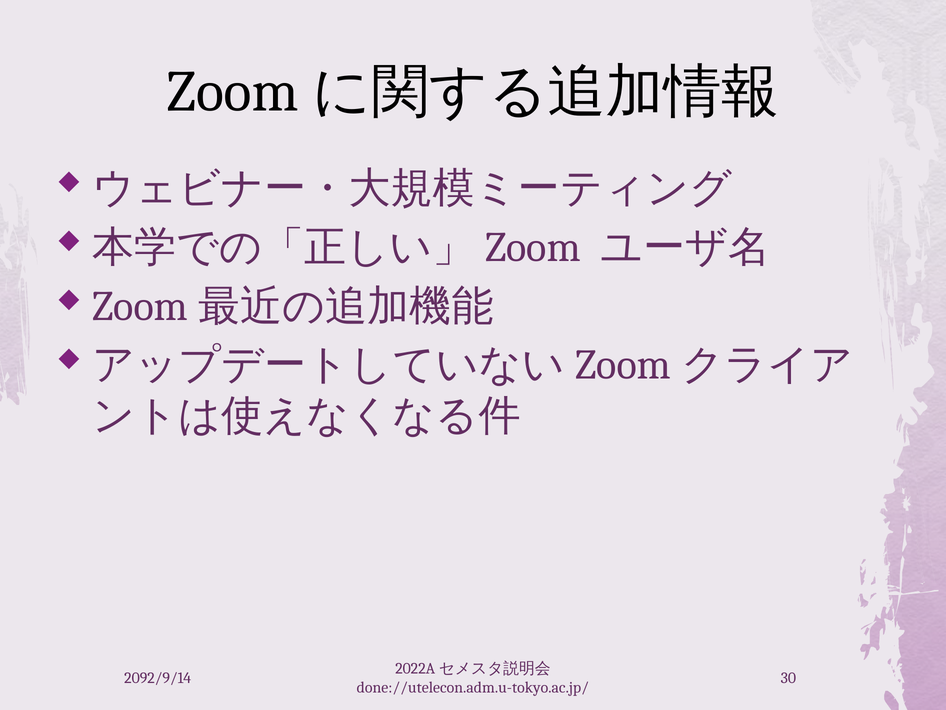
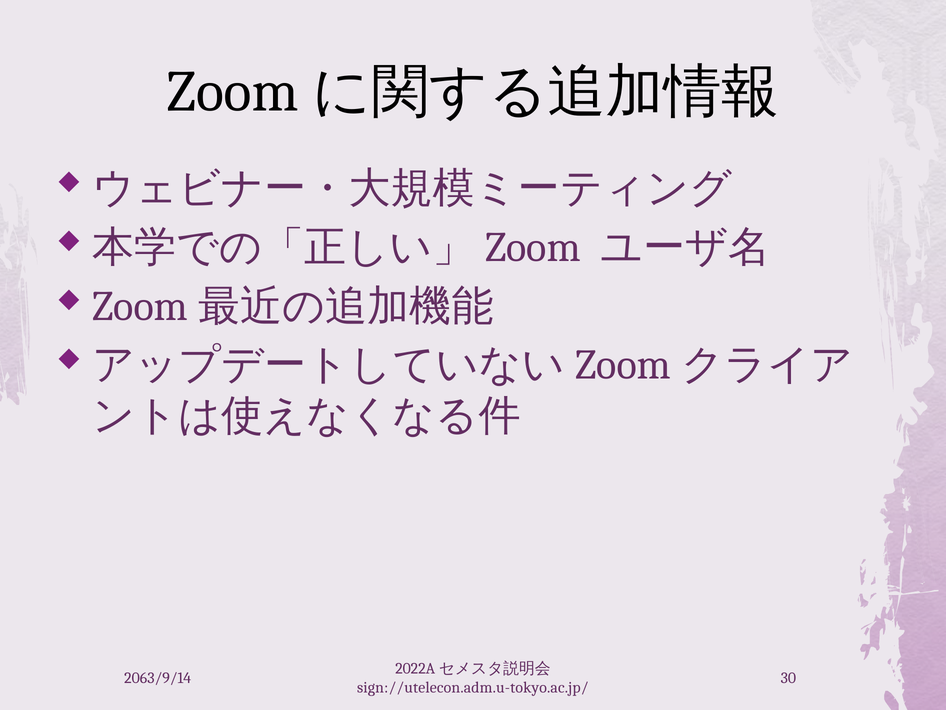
2092/9/14: 2092/9/14 -> 2063/9/14 (158, 678)
done://utelecon.adm.u-tokyo.ac.jp/: done://utelecon.adm.u-tokyo.ac.jp/ -> sign://utelecon.adm.u-tokyo.ac.jp/ (473, 687)
